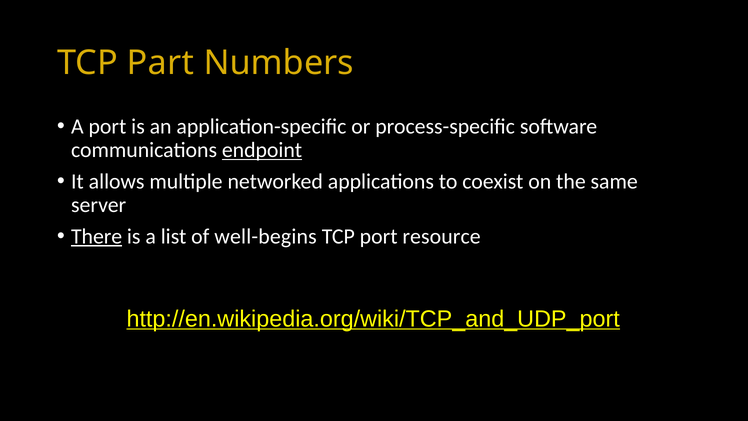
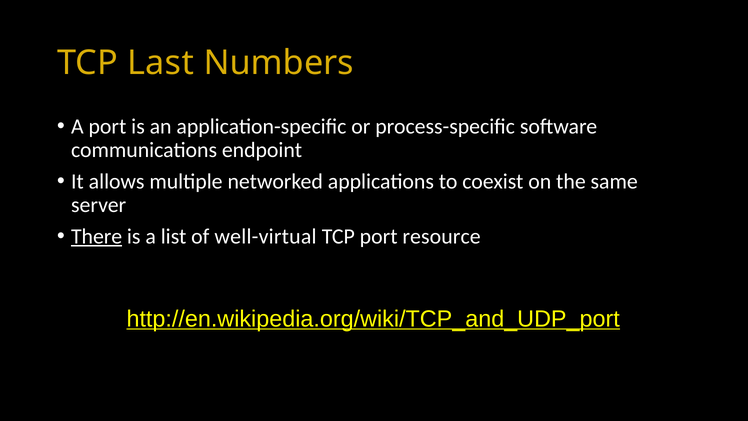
Part: Part -> Last (161, 63)
endpoint underline: present -> none (262, 150)
well-begins: well-begins -> well-virtual (266, 236)
